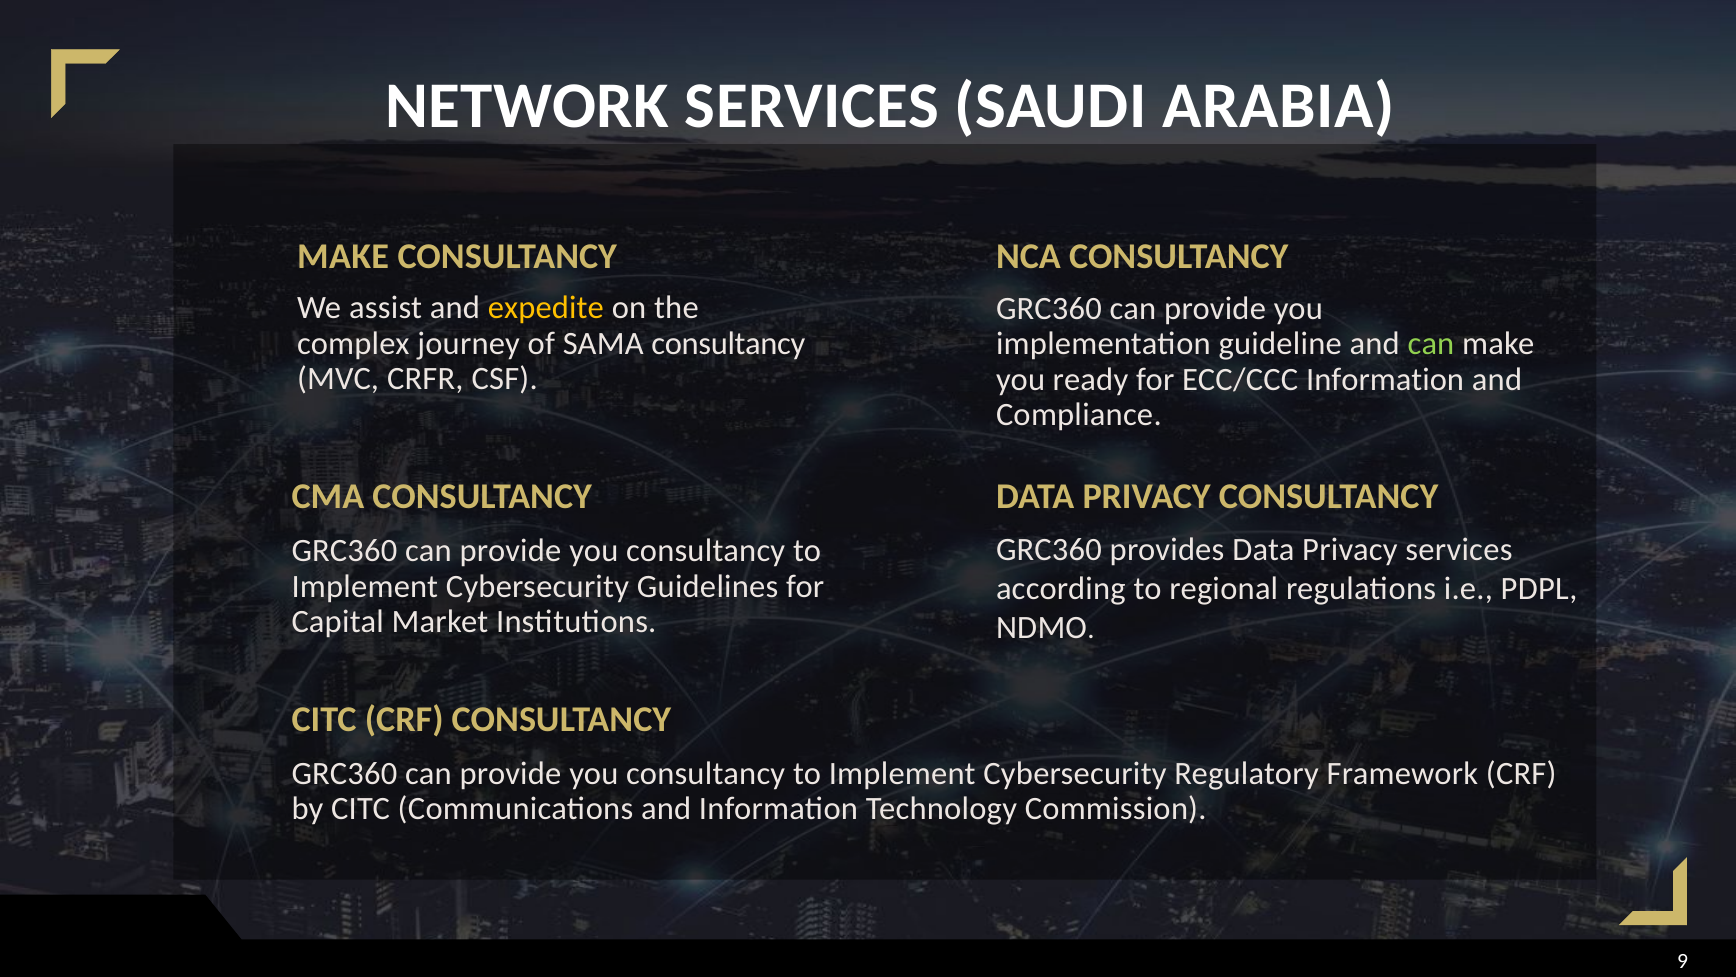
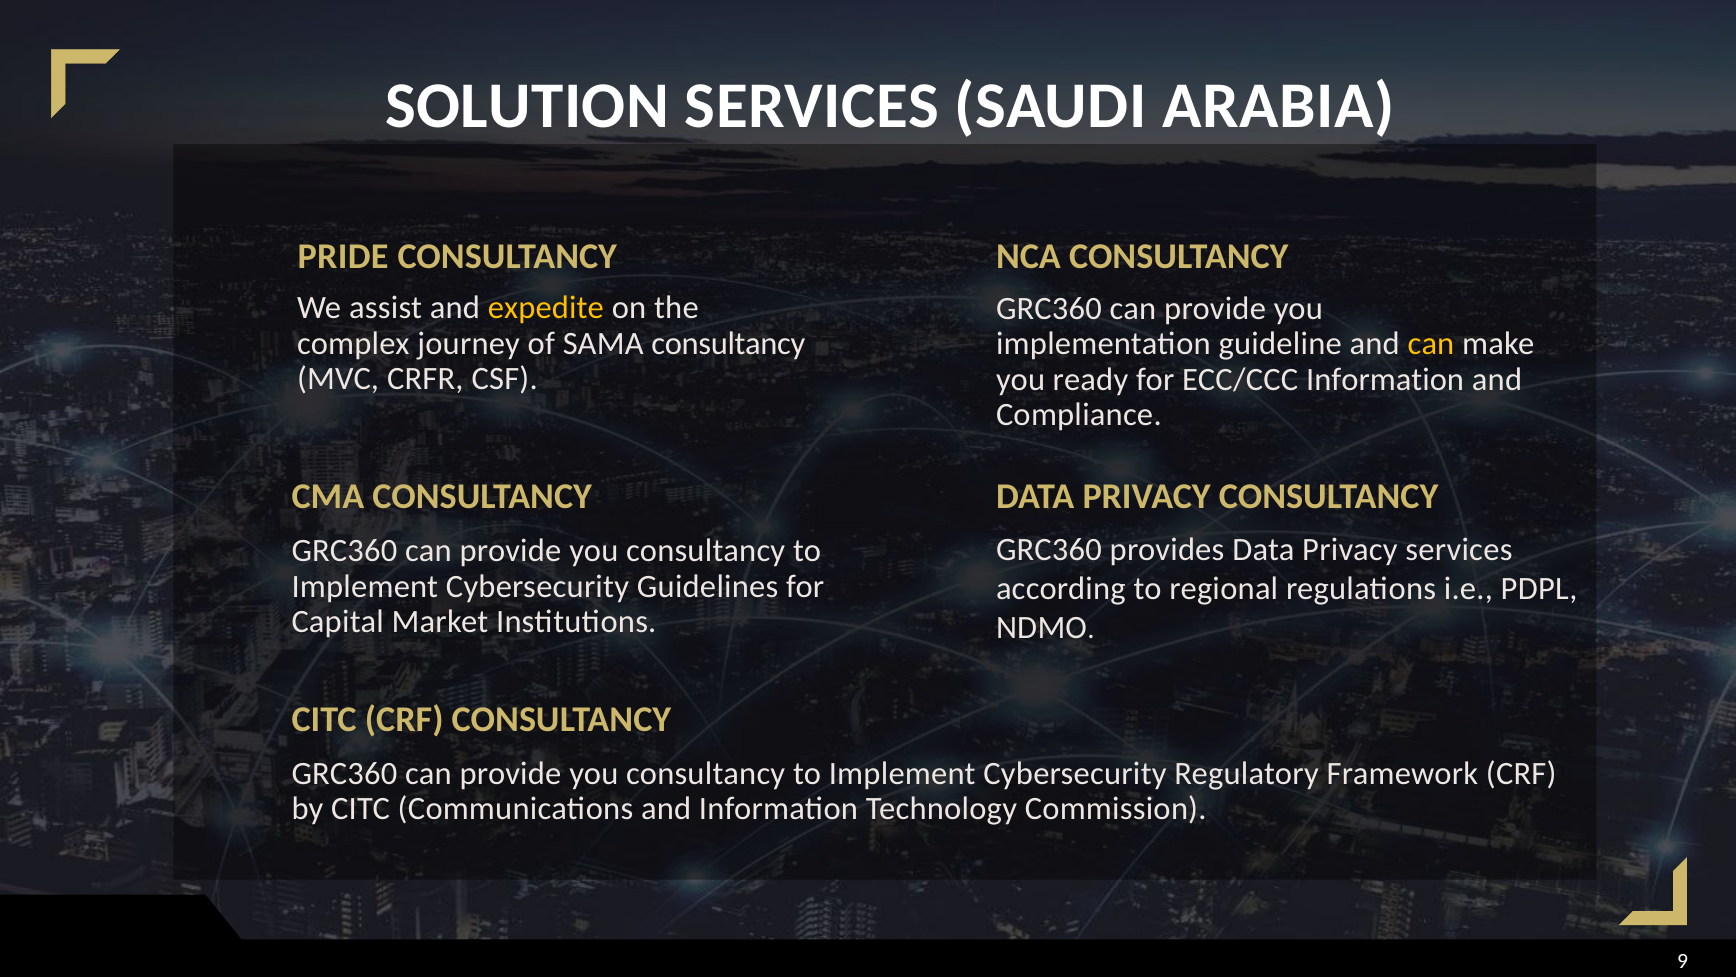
NETWORK: NETWORK -> SOLUTION (527, 106)
MAKE: MAKE -> PRIDE (343, 256)
can colour: light green -> yellow (1431, 344)
